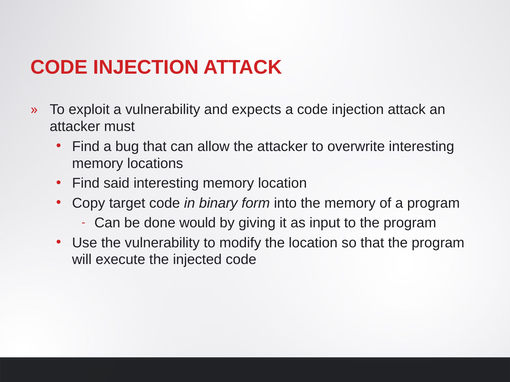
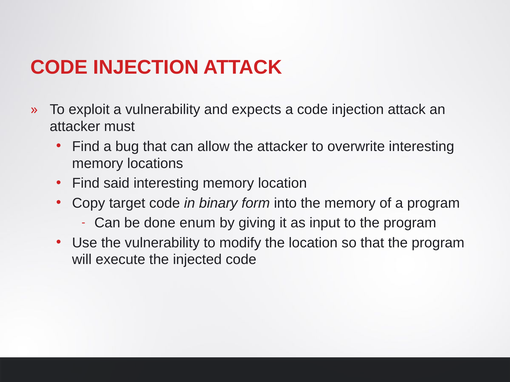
would: would -> enum (197, 223)
